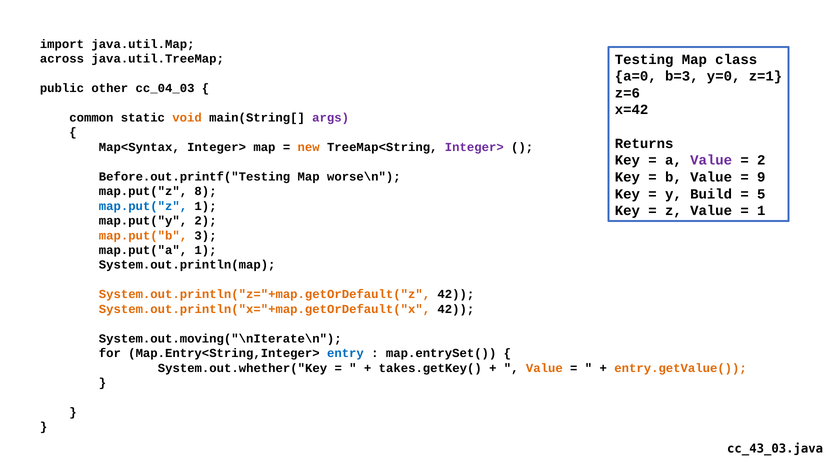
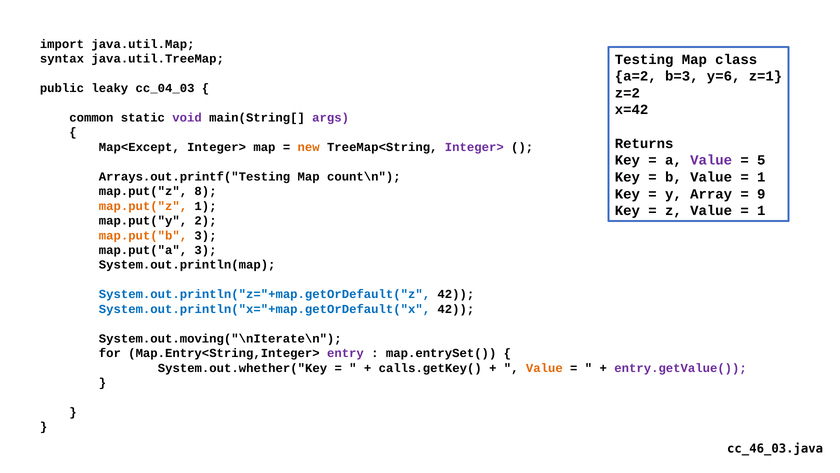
across: across -> syntax (62, 59)
a=0: a=0 -> a=2 (636, 76)
y=0: y=0 -> y=6 (724, 76)
other: other -> leaky (110, 88)
z=6: z=6 -> z=2 (627, 93)
void colour: orange -> purple (187, 118)
Map<Syntax: Map<Syntax -> Map<Except (139, 147)
2: 2 -> 5 (761, 160)
9: 9 -> 1 (761, 177)
Before.out.printf("Testing: Before.out.printf("Testing -> Arrays.out.printf("Testing (195, 176)
worse\n: worse\n -> count\n (364, 176)
Build: Build -> Array (711, 194)
5: 5 -> 9 (761, 194)
map.put("z colour: blue -> orange (143, 206)
map.put("a 1: 1 -> 3 (206, 250)
System.out.println("z="+map.getOrDefault("z colour: orange -> blue (264, 294)
System.out.println("x="+map.getOrDefault("x colour: orange -> blue (264, 309)
entry colour: blue -> purple (345, 353)
takes.getKey(: takes.getKey( -> calls.getKey( (430, 368)
entry.getValue( colour: orange -> purple (681, 368)
cc_43_03.java: cc_43_03.java -> cc_46_03.java (775, 448)
